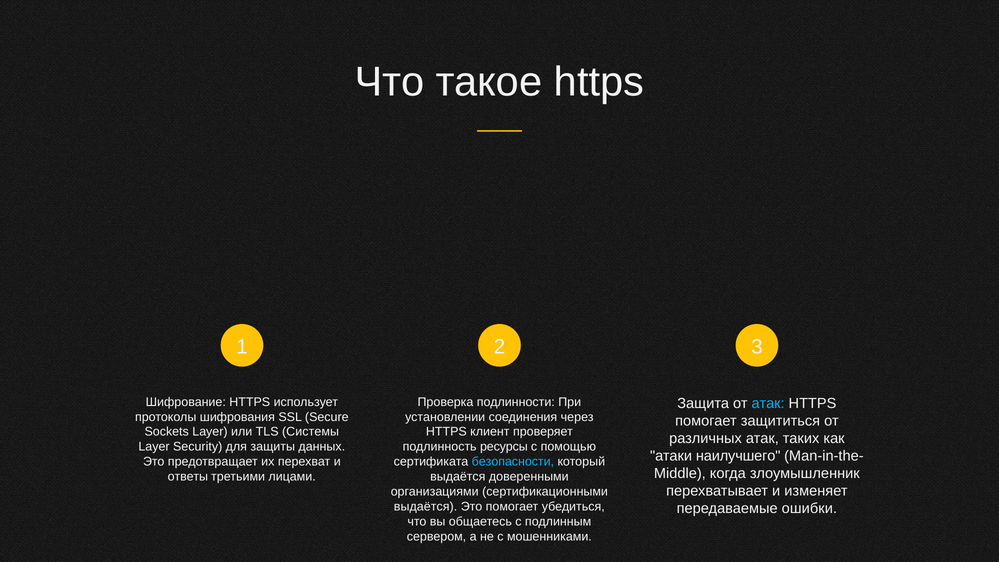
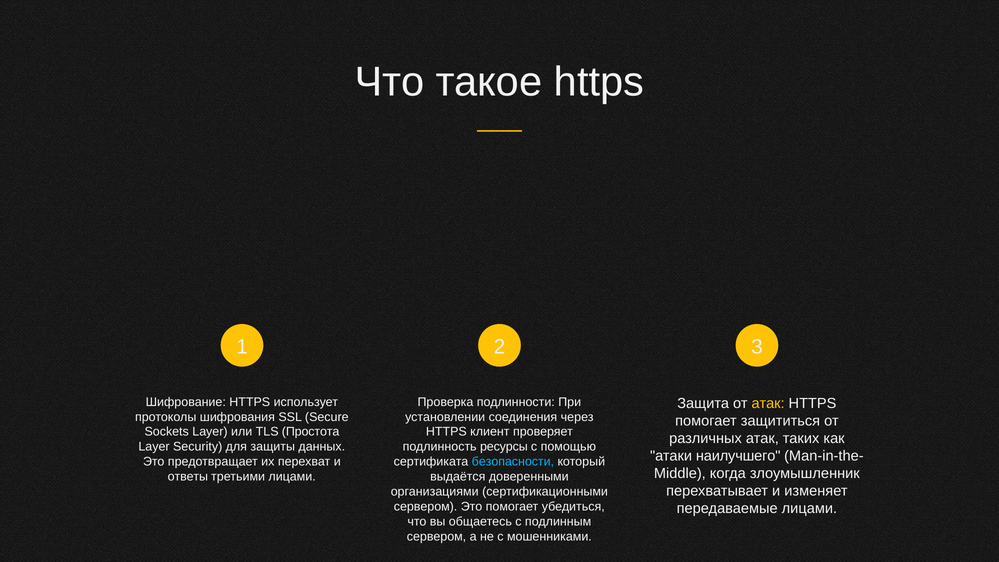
атак colour: light blue -> yellow (768, 403)
Системы: Системы -> Простота (311, 432)
выдаётся: выдаётся -> сервером (426, 507)
передаваемые ошибки: ошибки -> лицами (809, 508)
